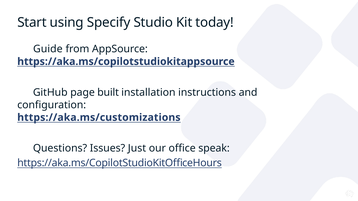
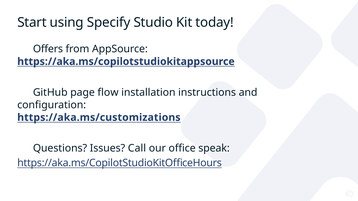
Guide: Guide -> Offers (48, 49)
built: built -> flow (108, 93)
Just: Just -> Call (137, 149)
